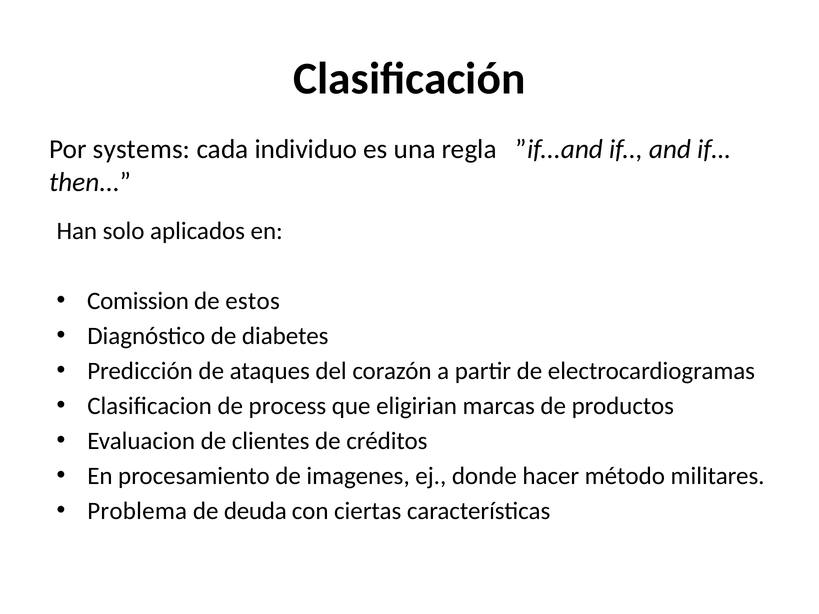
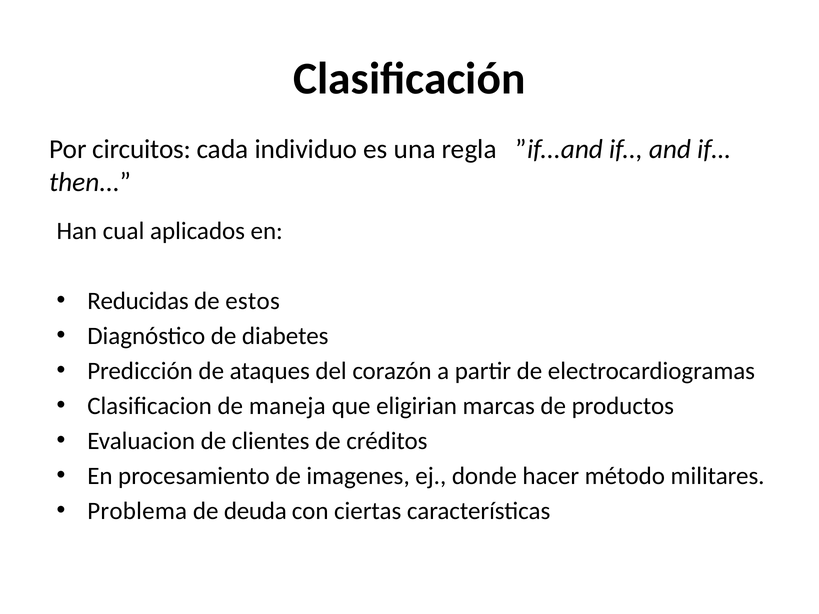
systems: systems -> circuitos (142, 149)
solo: solo -> cual (124, 231)
Comission: Comission -> Reducidas (138, 301)
process: process -> maneja (287, 406)
